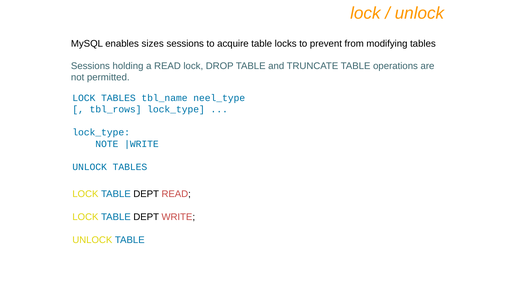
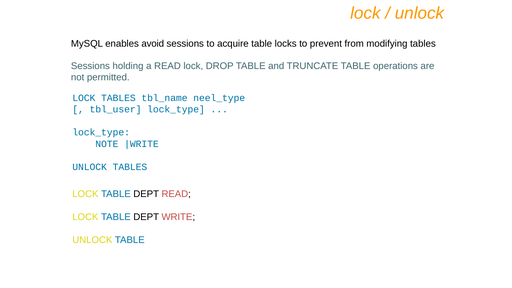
sizes: sizes -> avoid (153, 44)
tbl_rows: tbl_rows -> tbl_user (116, 109)
